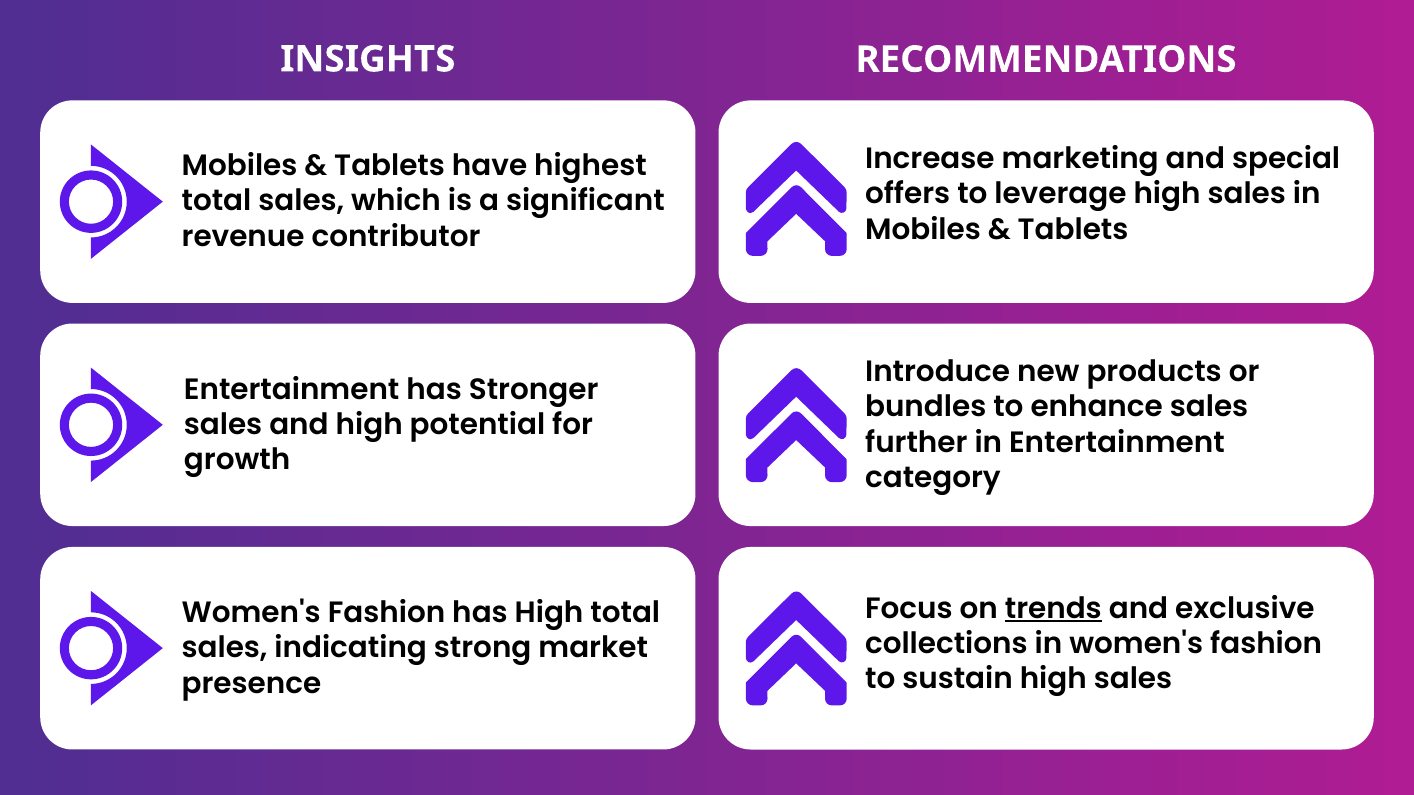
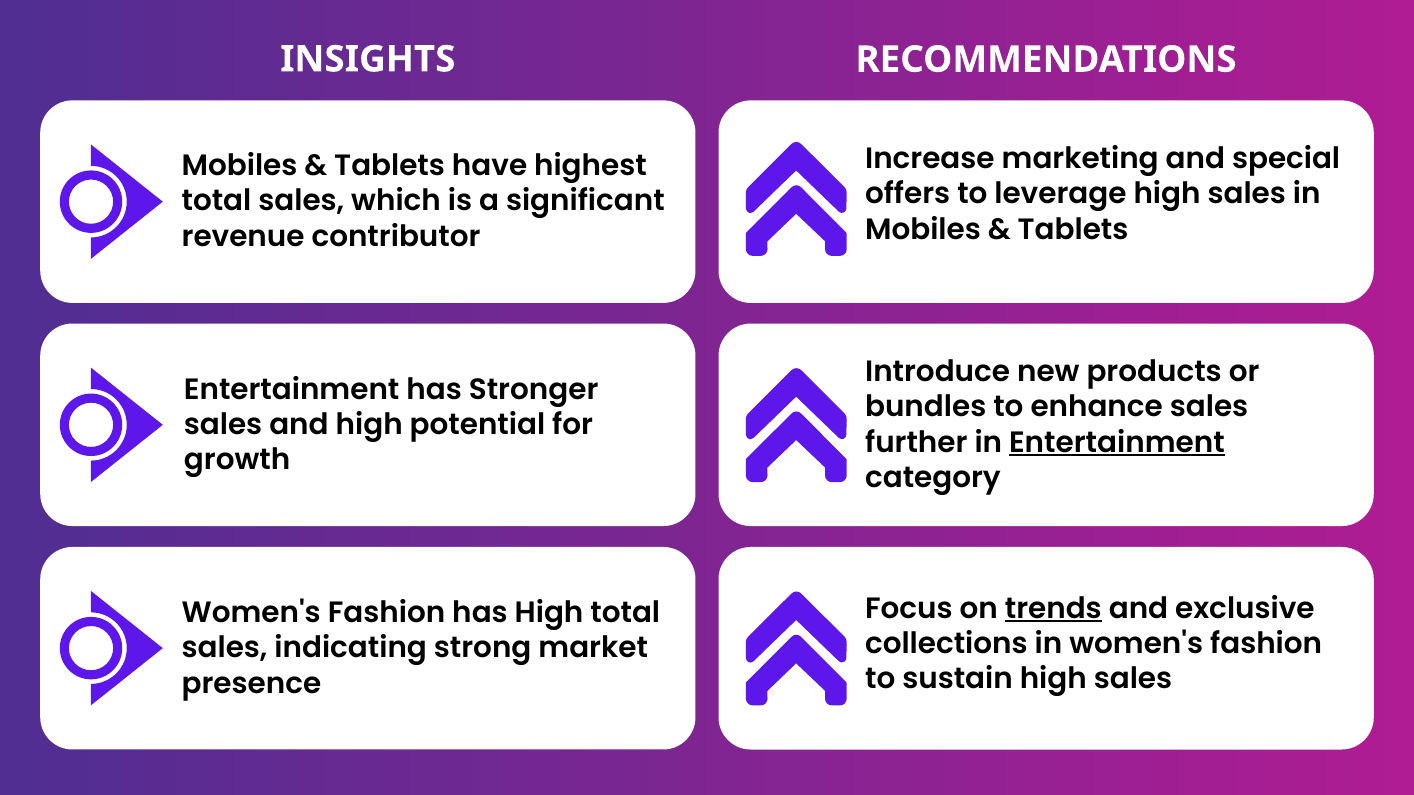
Entertainment underline: none -> present (1117, 443)
